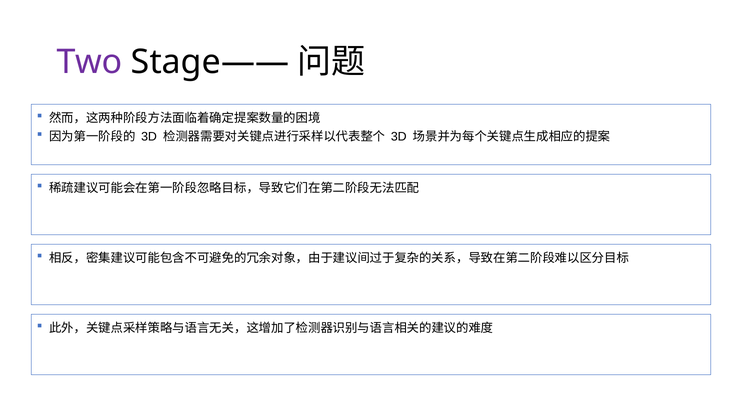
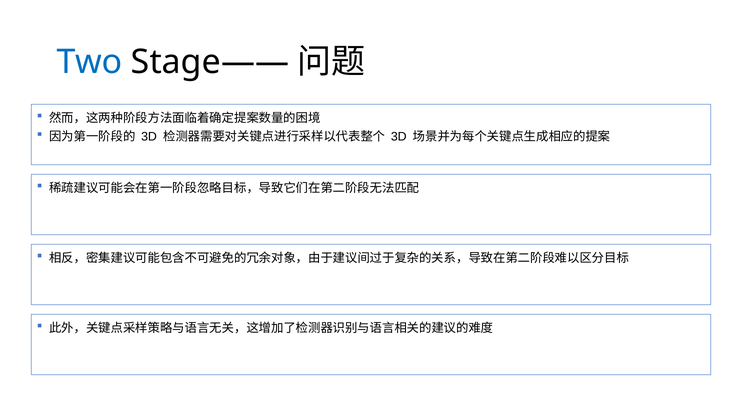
Two colour: purple -> blue (89, 62)
